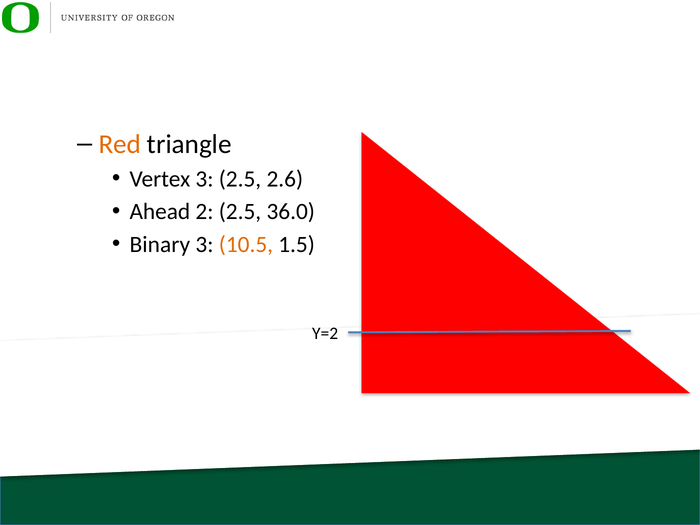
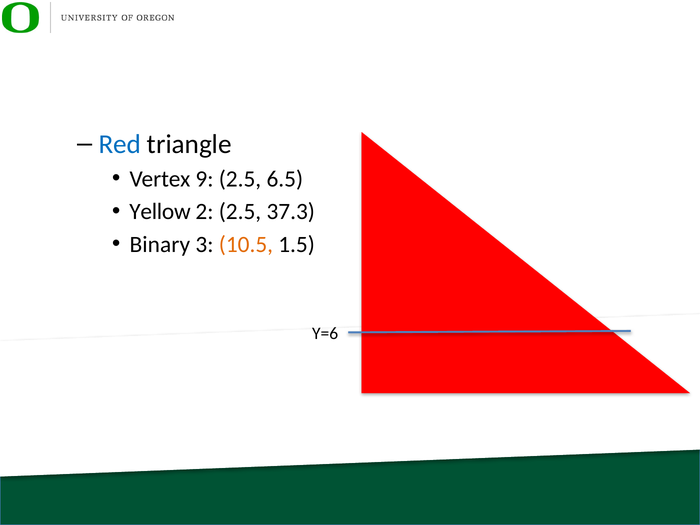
Red colour: orange -> blue (120, 144)
Vertex 3: 3 -> 9 (204, 179)
2.6: 2.6 -> 6.5 (285, 179)
Ahead: Ahead -> Yellow (160, 212)
36.0: 36.0 -> 37.3 (291, 212)
Y=2: Y=2 -> Y=6 (325, 333)
